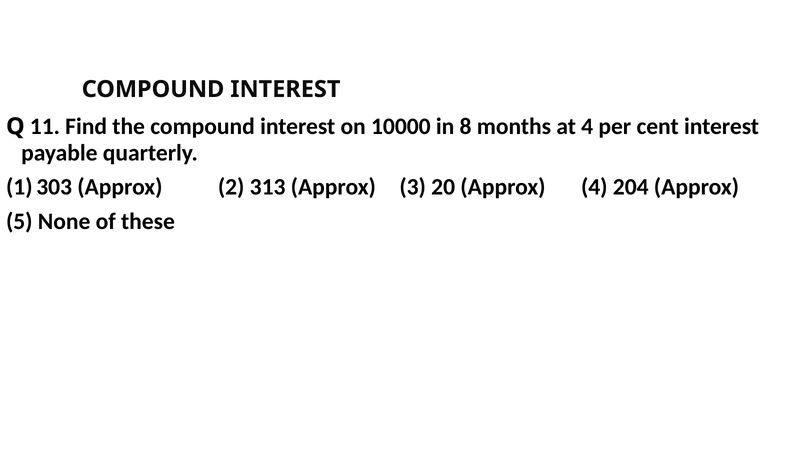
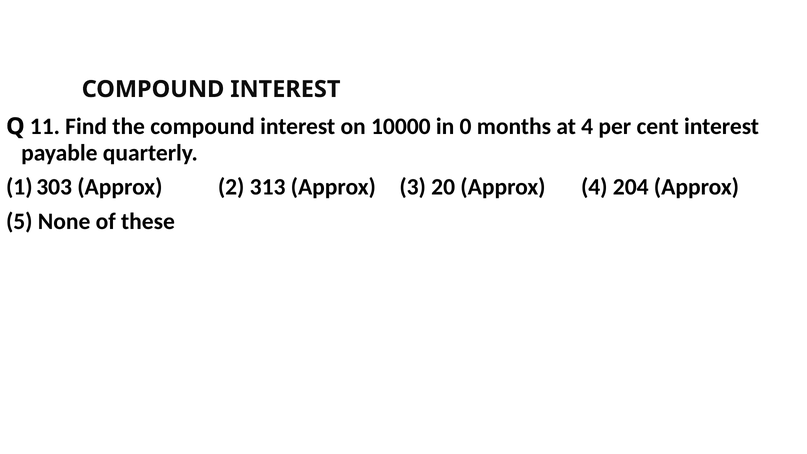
8: 8 -> 0 (466, 126)
